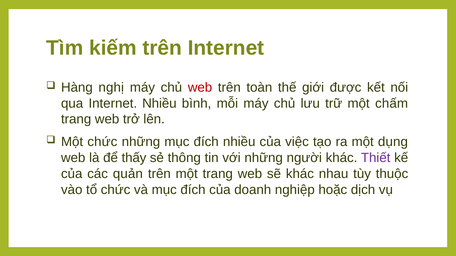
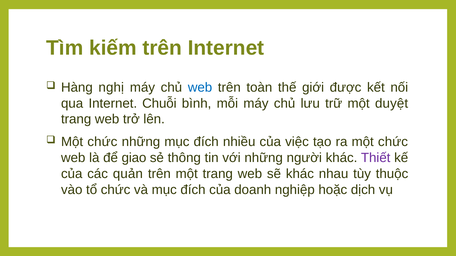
web colour: red -> blue (200, 88)
Internet Nhiều: Nhiều -> Chuỗi (159, 104)
chấm: chấm -> duyệt (392, 104)
ra một dụng: dụng -> chức (393, 142)
thấy: thấy -> giao (134, 158)
